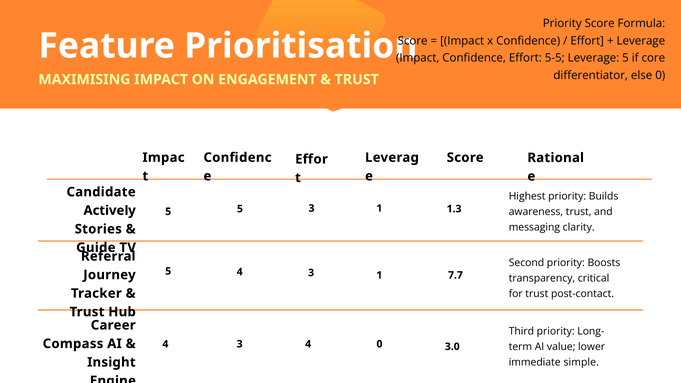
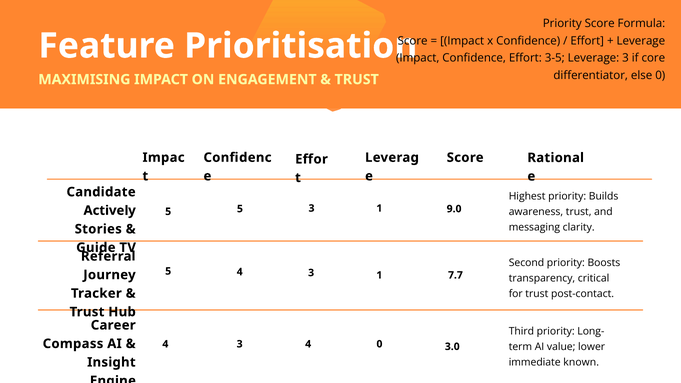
5-5: 5-5 -> 3-5 (555, 58)
Leverage 5: 5 -> 3 (626, 58)
1.3: 1.3 -> 9.0 (454, 209)
simple: simple -> known (581, 363)
